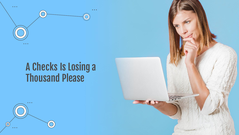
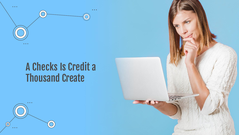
Losing: Losing -> Credit (79, 67)
Please: Please -> Create (73, 78)
